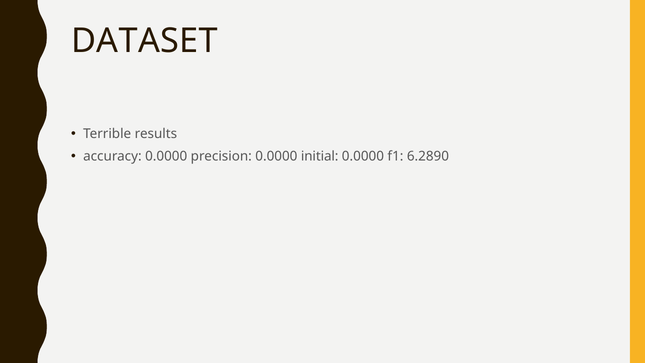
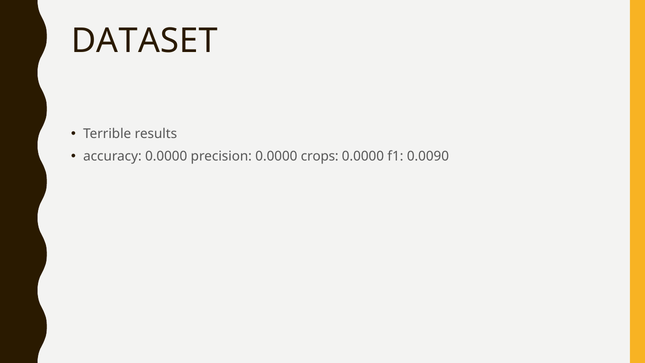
initial: initial -> crops (320, 156)
6.2890: 6.2890 -> 0.0090 (428, 156)
